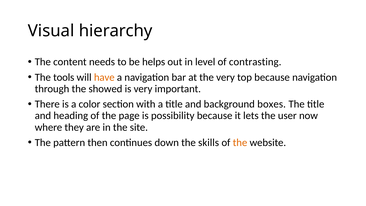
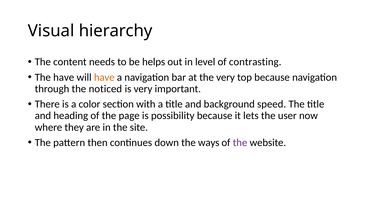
The tools: tools -> have (64, 77)
showed: showed -> noticed (105, 89)
boxes: boxes -> speed (272, 104)
skills: skills -> ways (209, 143)
the colour: orange -> purple (240, 143)
